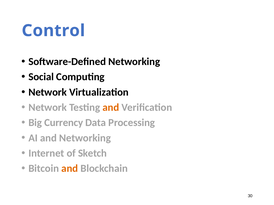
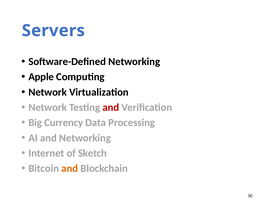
Control: Control -> Servers (53, 31)
Social: Social -> Apple (41, 77)
and colour: orange -> red (111, 108)
